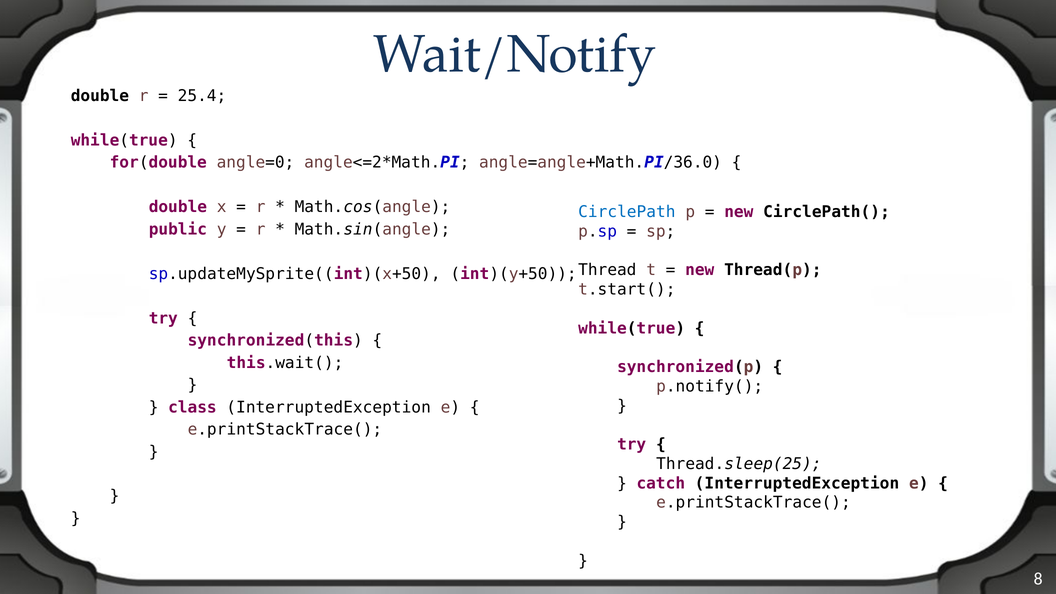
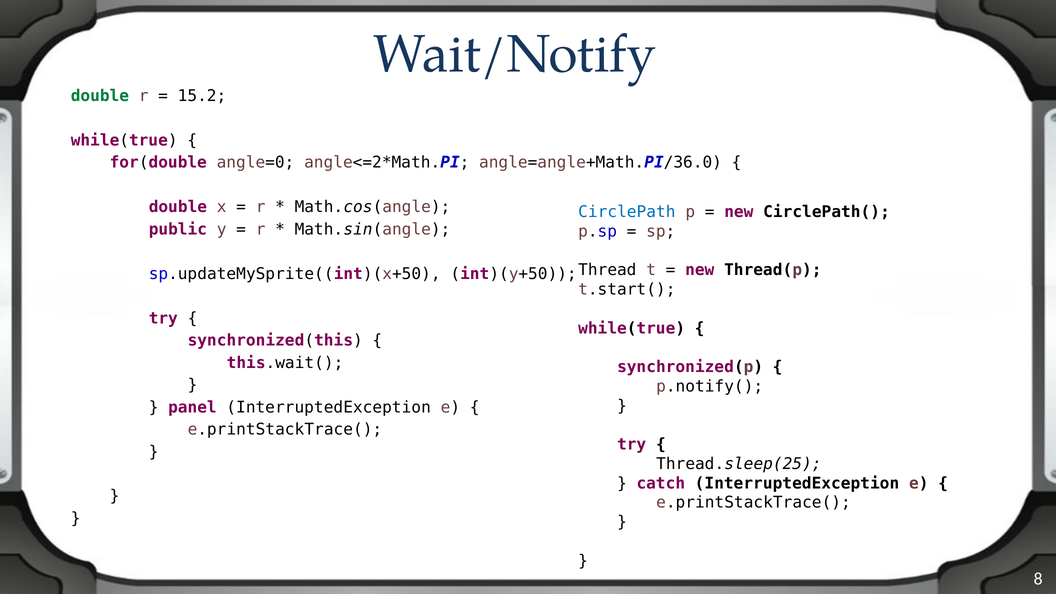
double colour: black -> green (100, 96)
25.4: 25.4 -> 15.2 (202, 96)
class: class -> panel (192, 407)
